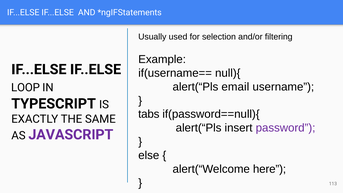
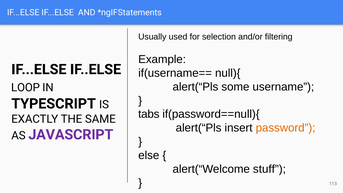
email: email -> some (235, 87)
password colour: purple -> orange (286, 128)
here: here -> stuff (269, 169)
